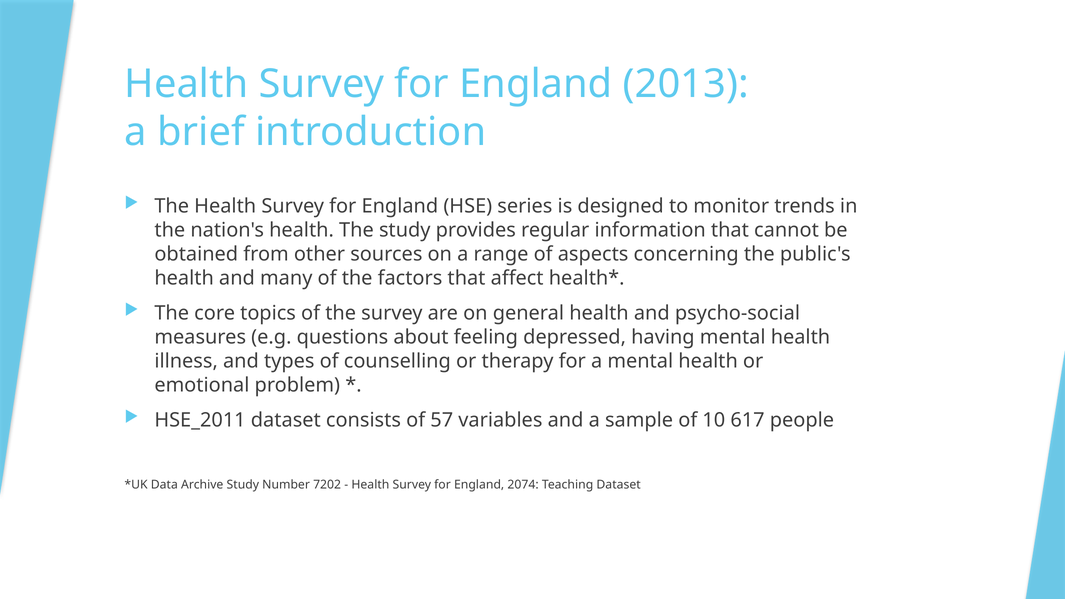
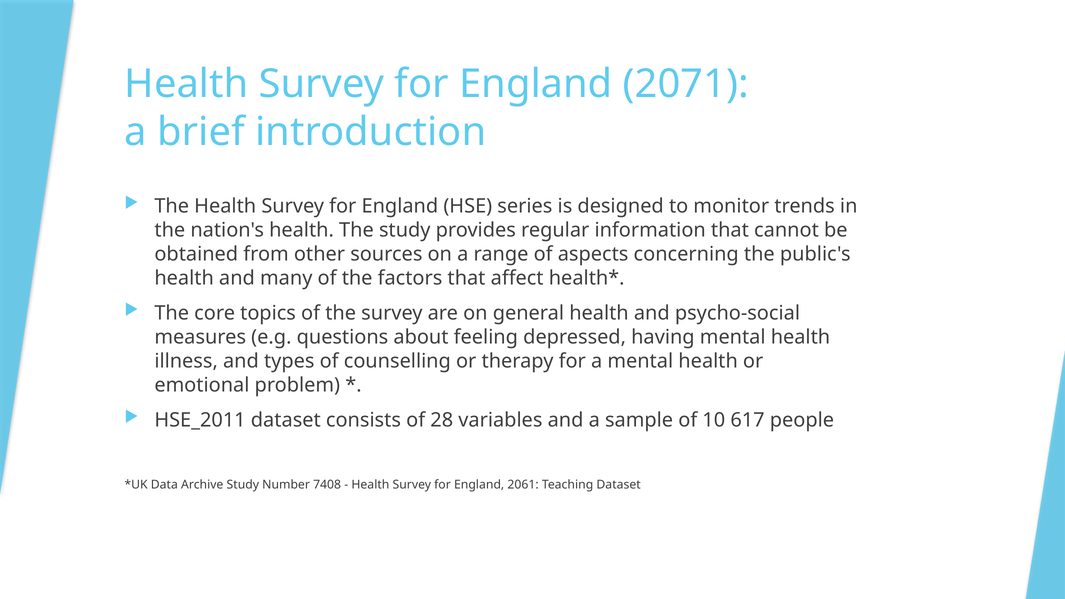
2013: 2013 -> 2071 (686, 84)
57: 57 -> 28 (442, 420)
7202: 7202 -> 7408 (327, 485)
2074: 2074 -> 2061 (523, 485)
